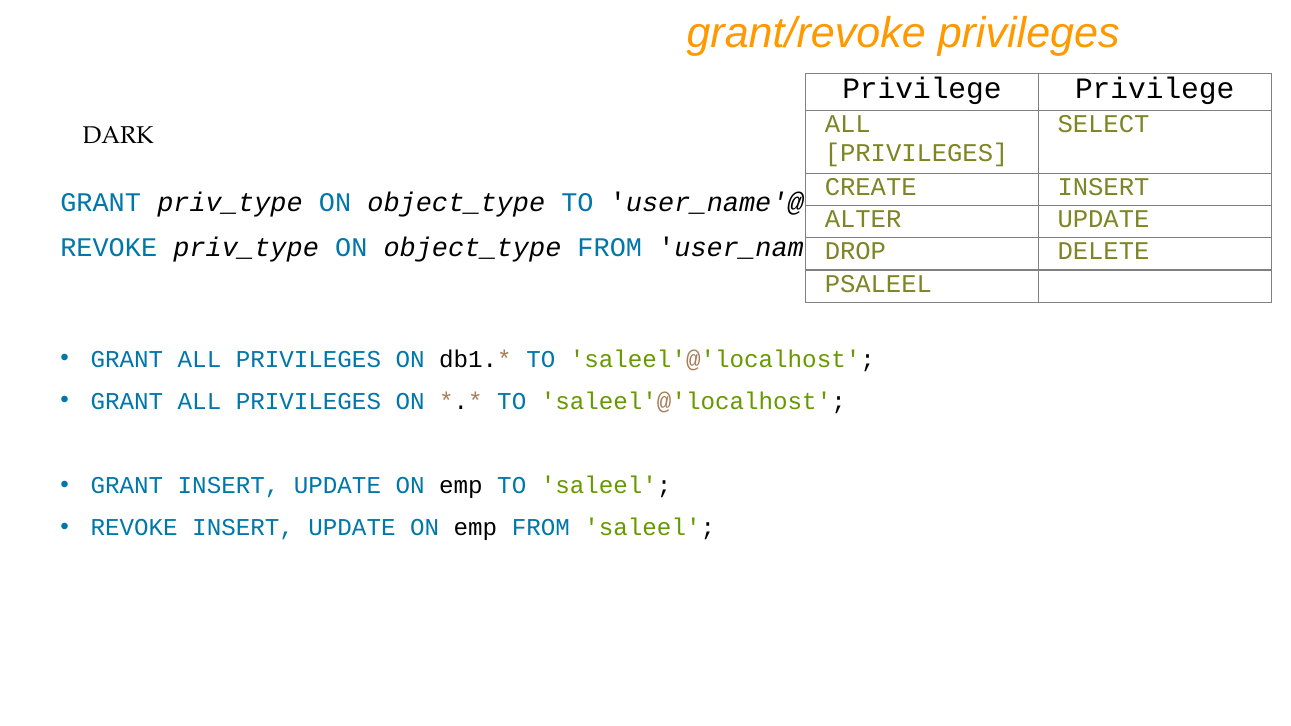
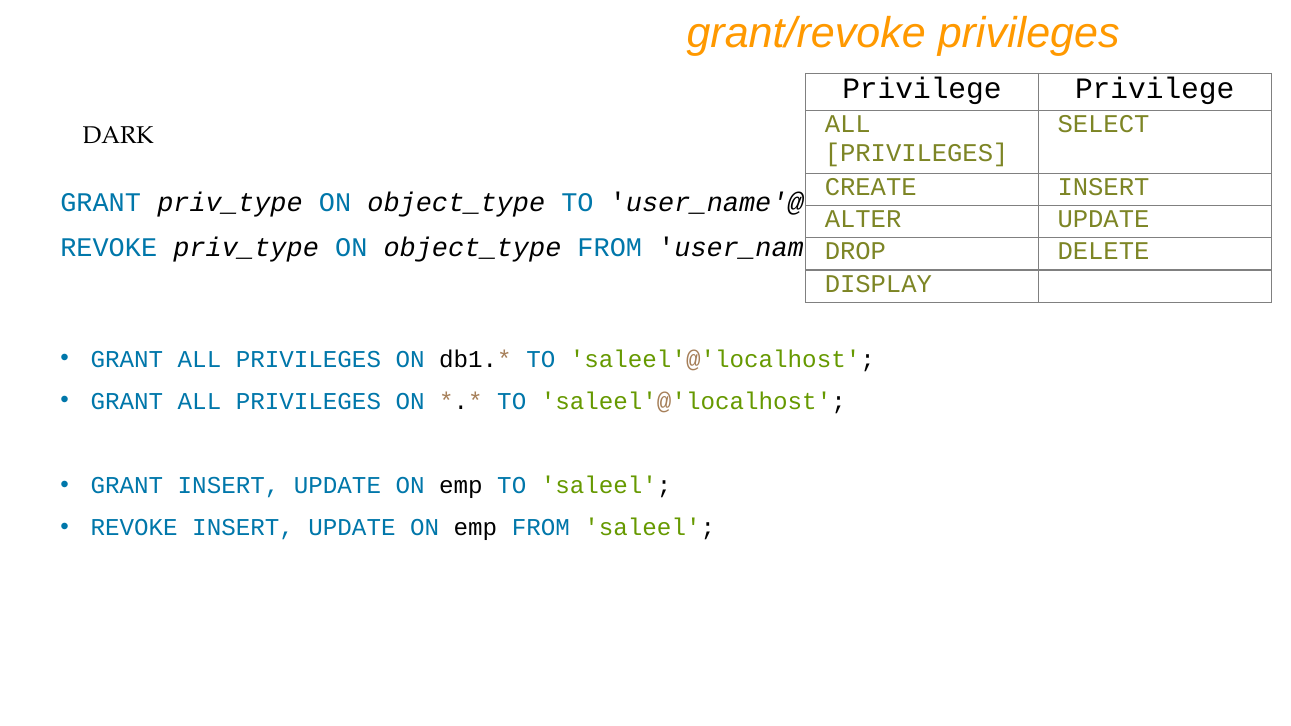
PSALEEL: PSALEEL -> DISPLAY (878, 284)
